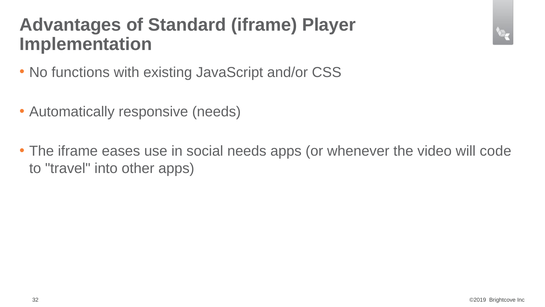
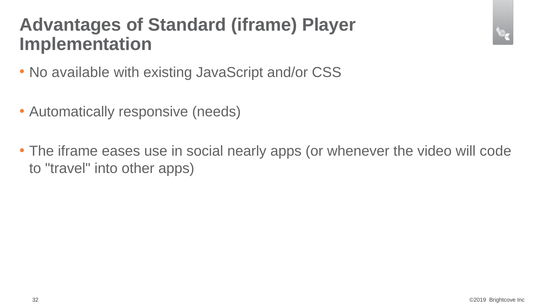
functions: functions -> available (81, 72)
social needs: needs -> nearly (247, 151)
